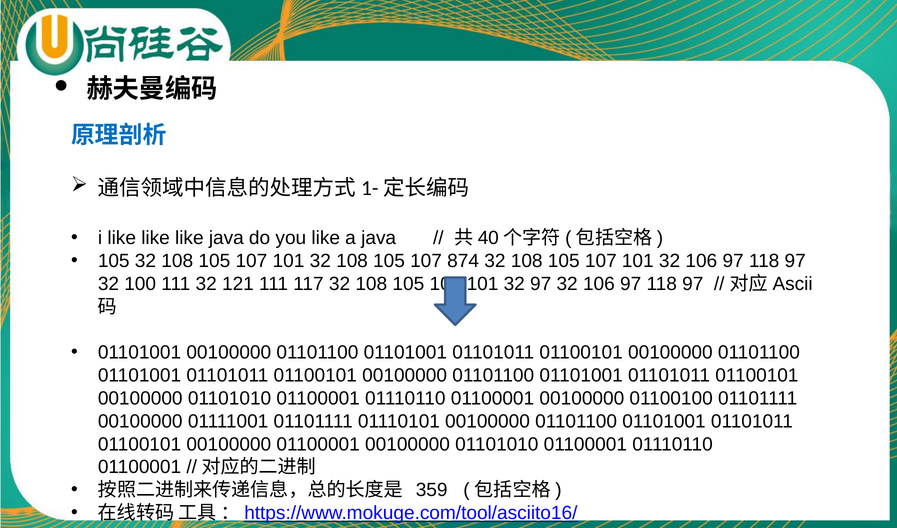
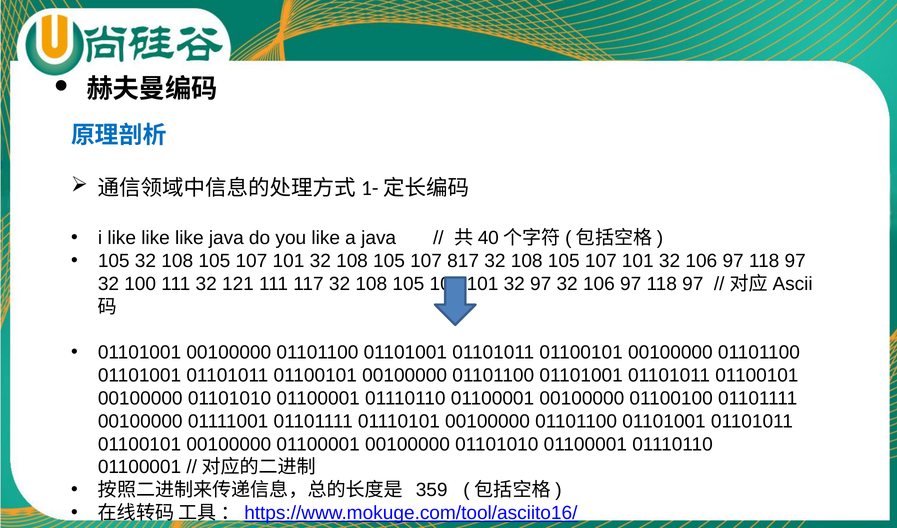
874: 874 -> 817 (463, 261)
